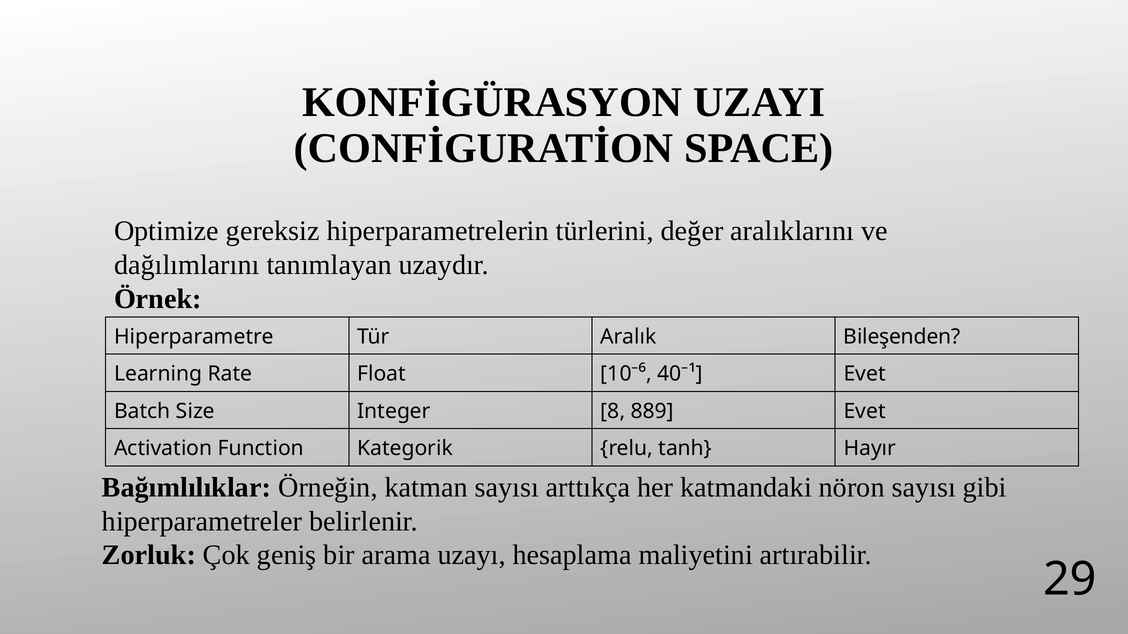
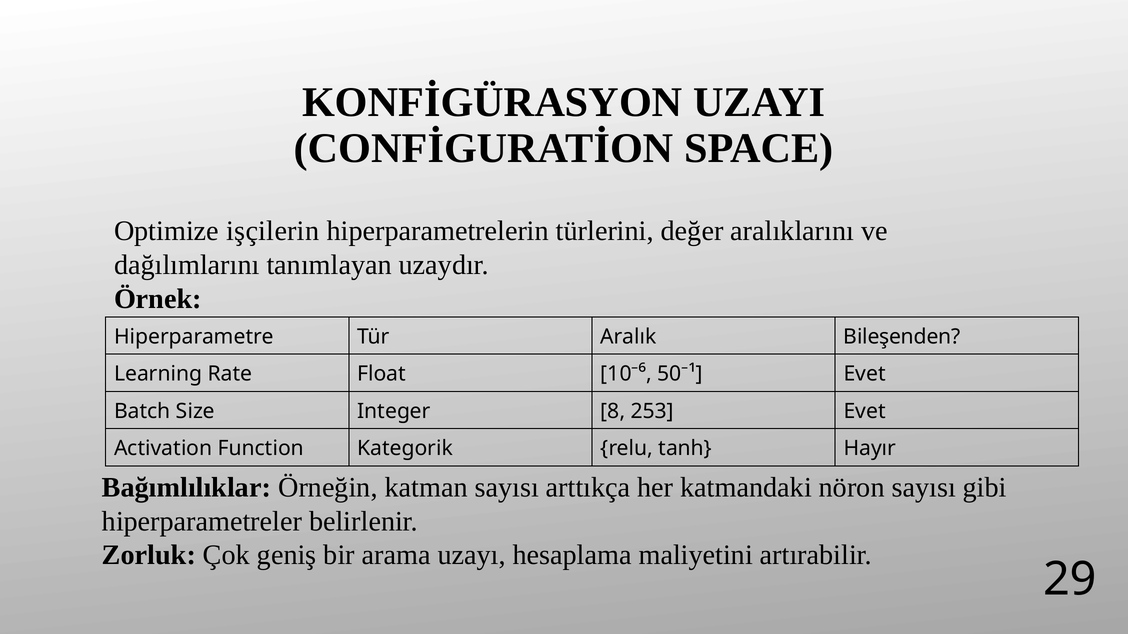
gereksiz: gereksiz -> işçilerin (273, 231)
40⁻¹: 40⁻¹ -> 50⁻¹ (680, 374)
889: 889 -> 253 (652, 412)
